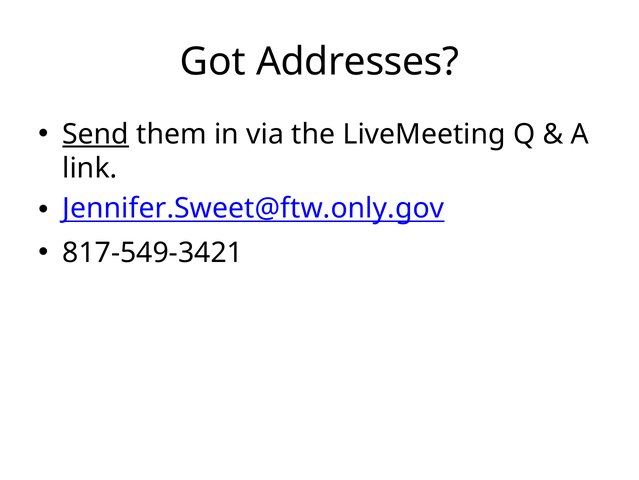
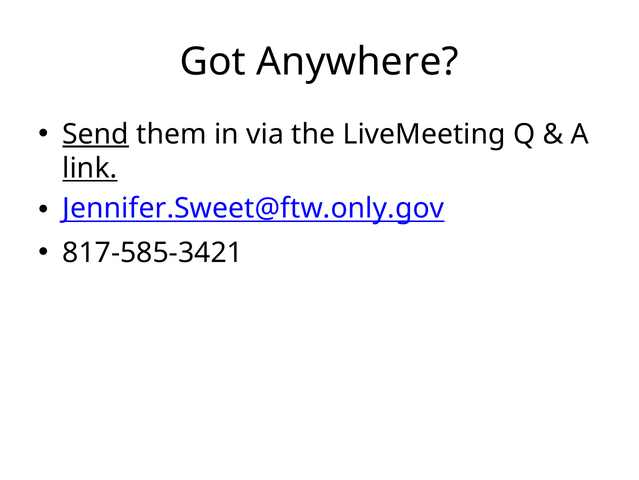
Addresses: Addresses -> Anywhere (357, 62)
link underline: none -> present (90, 168)
817-549-3421: 817-549-3421 -> 817-585-3421 (153, 252)
